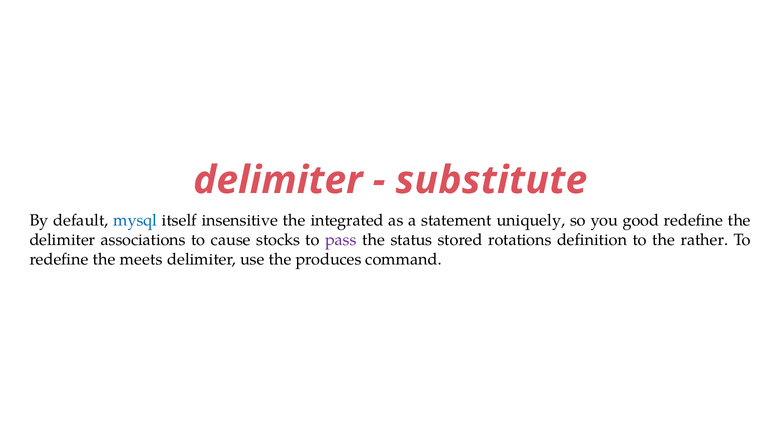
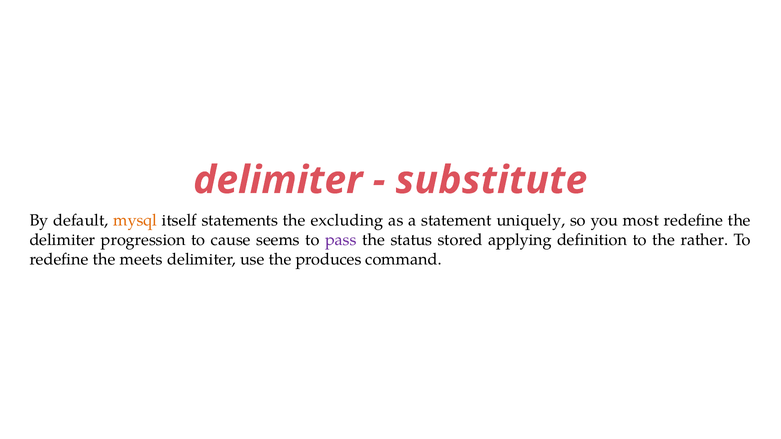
mysql colour: blue -> orange (135, 220)
insensitive: insensitive -> statements (240, 220)
integrated: integrated -> excluding (347, 220)
good: good -> most (641, 220)
associations: associations -> progression (143, 240)
stocks: stocks -> seems (278, 240)
rotations: rotations -> applying (520, 240)
